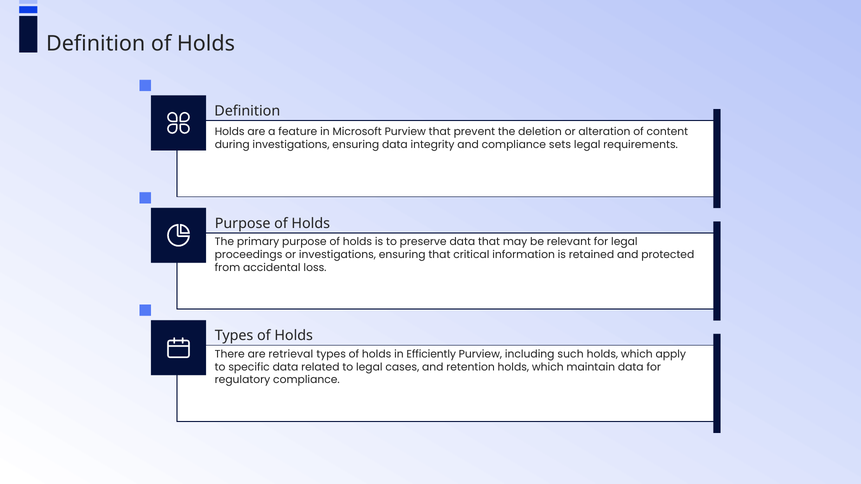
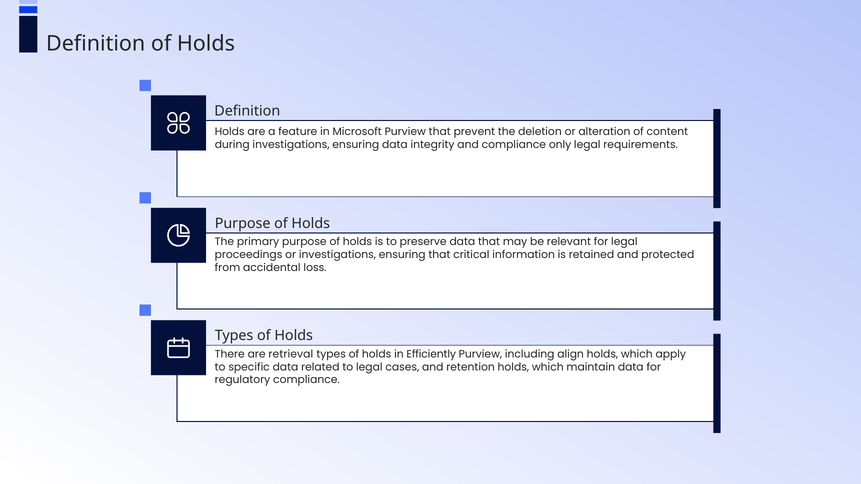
sets: sets -> only (560, 145)
such: such -> align (571, 354)
